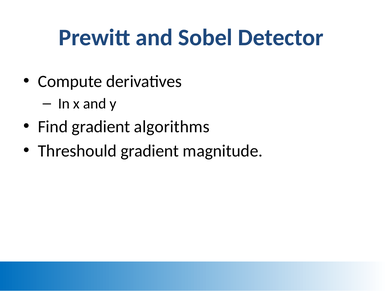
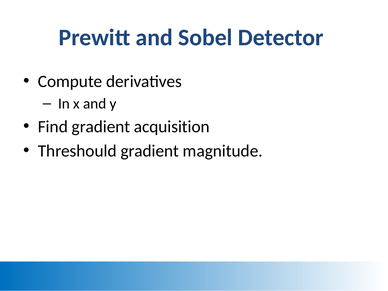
algorithms: algorithms -> acquisition (172, 127)
